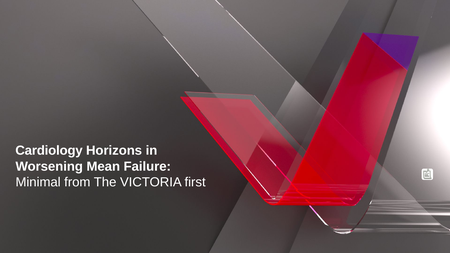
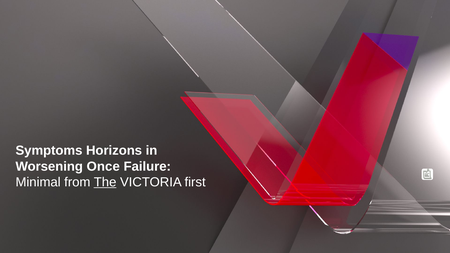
Cardiology: Cardiology -> Symptoms (49, 151)
Mean: Mean -> Once (103, 166)
The underline: none -> present (105, 182)
